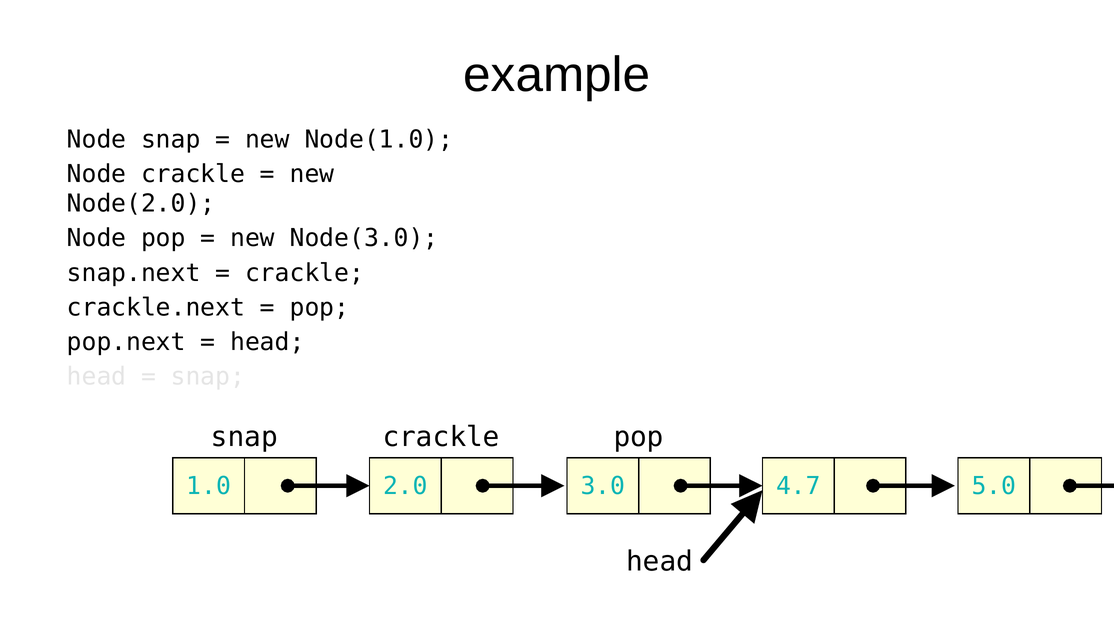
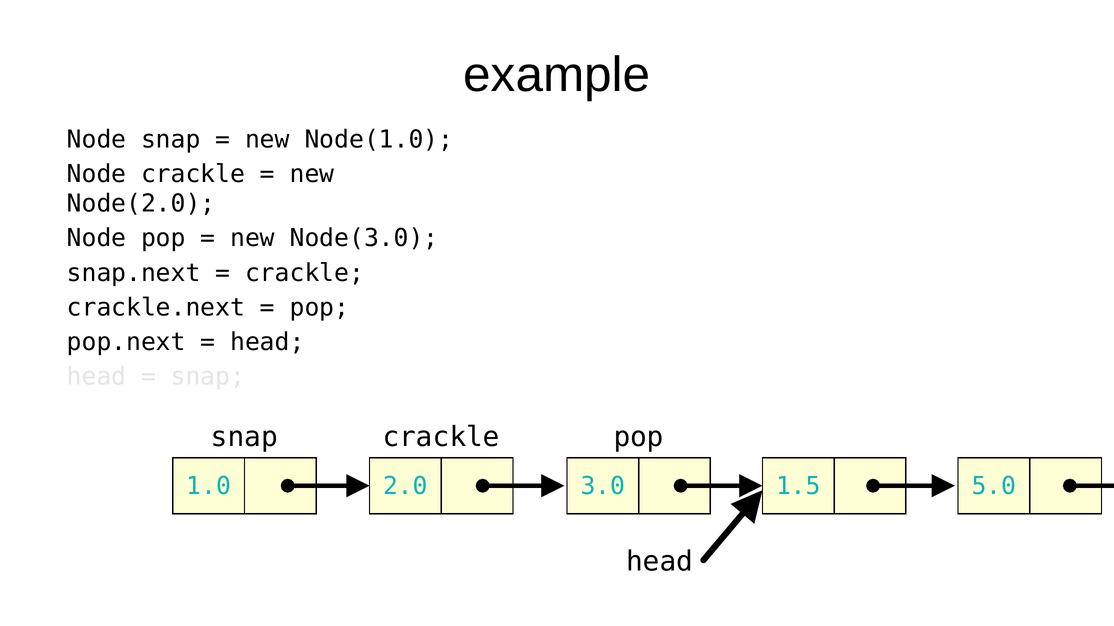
4.7: 4.7 -> 1.5 (798, 487)
